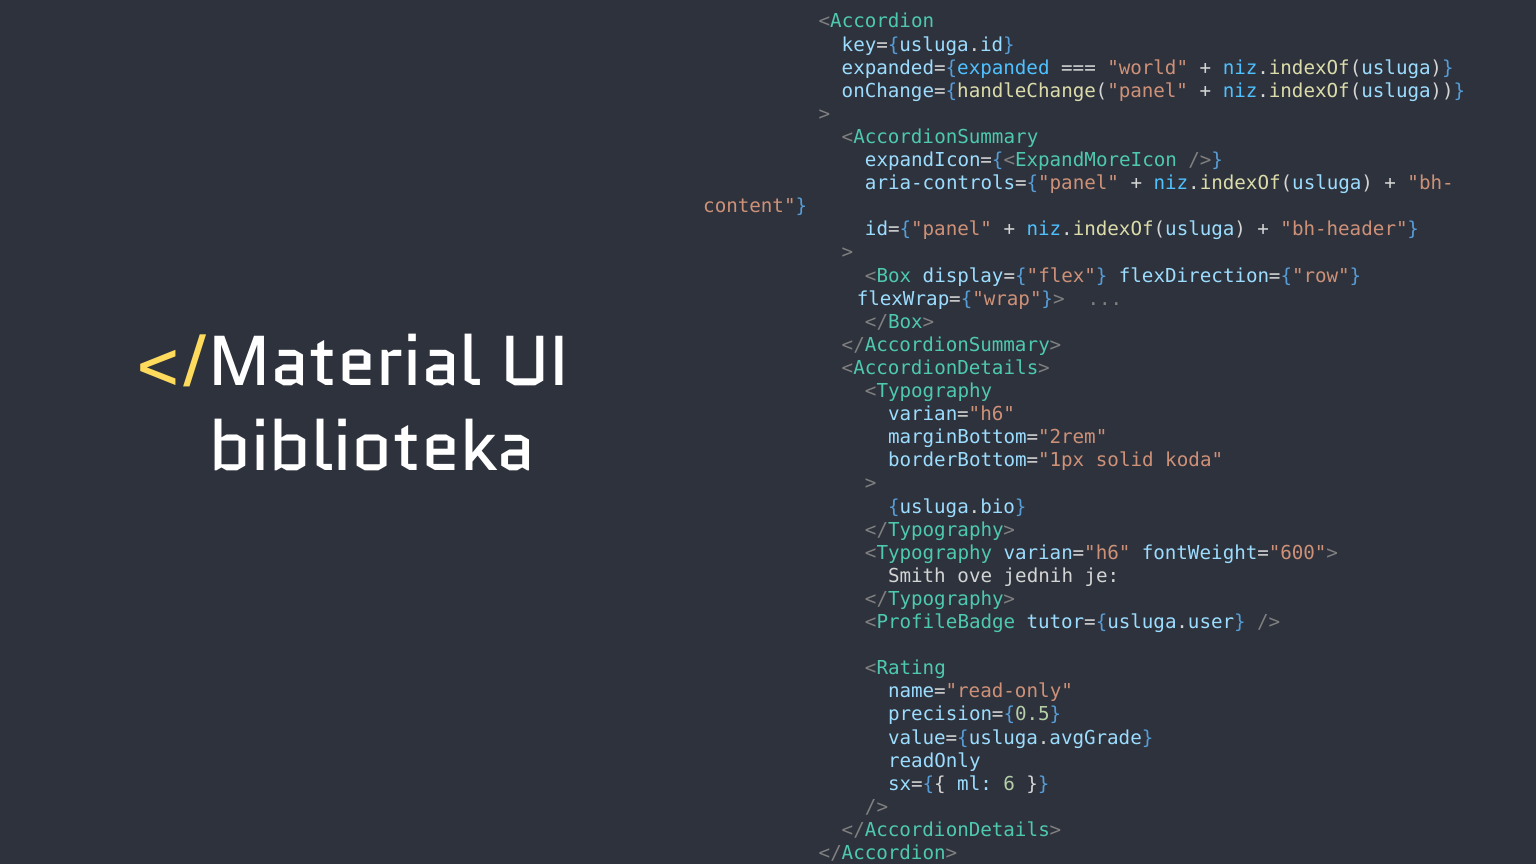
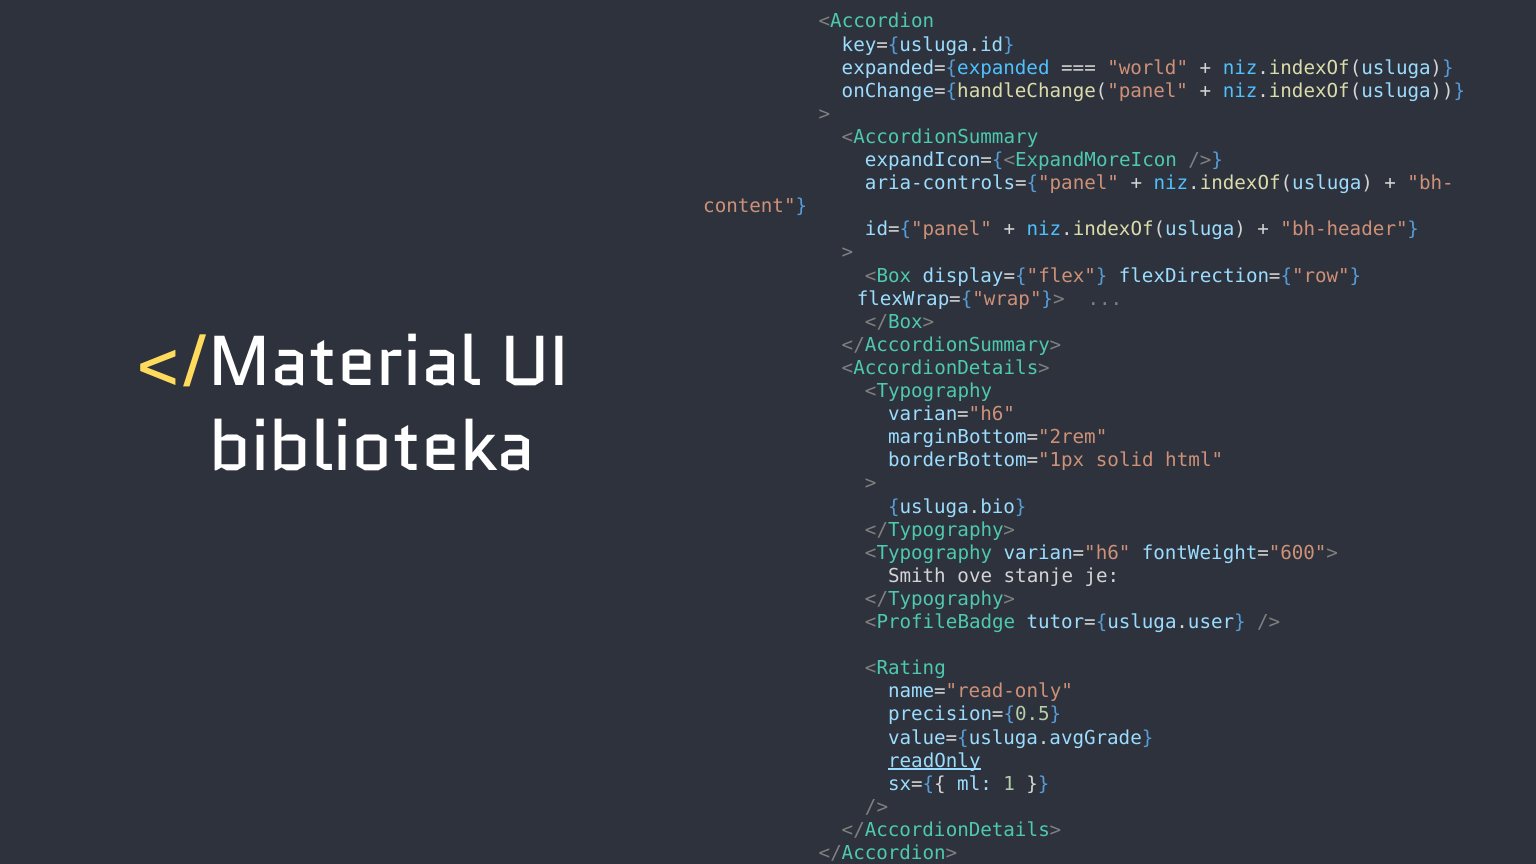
koda: koda -> html (1194, 461)
jednih: jednih -> stanje (1038, 576)
readOnly underline: none -> present (934, 761)
6: 6 -> 1 (1009, 784)
